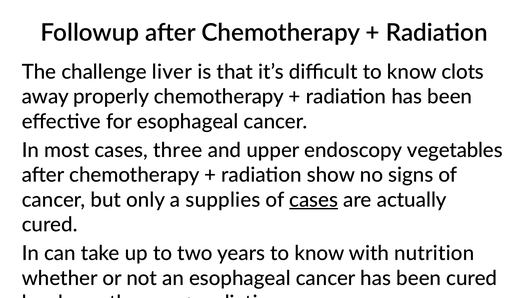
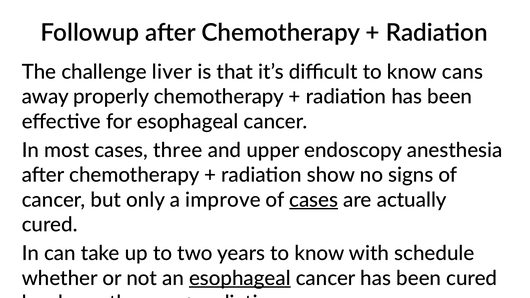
clots: clots -> cans (463, 72)
vegetables: vegetables -> anesthesia (455, 151)
supplies: supplies -> improve (223, 200)
nutrition: nutrition -> schedule (434, 254)
esophageal underline: none -> present (240, 278)
